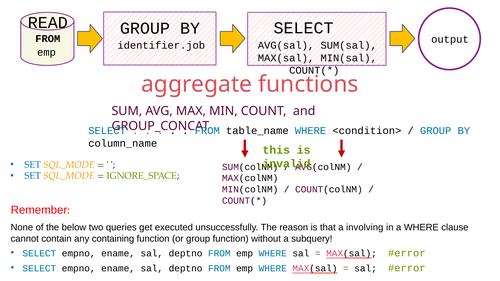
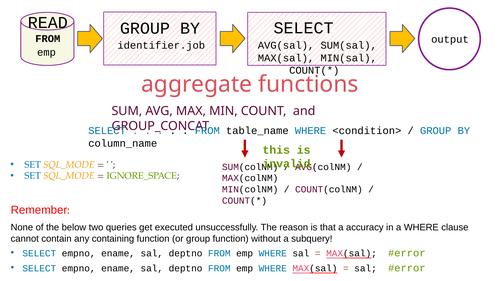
involving: involving -> accuracy (365, 228)
